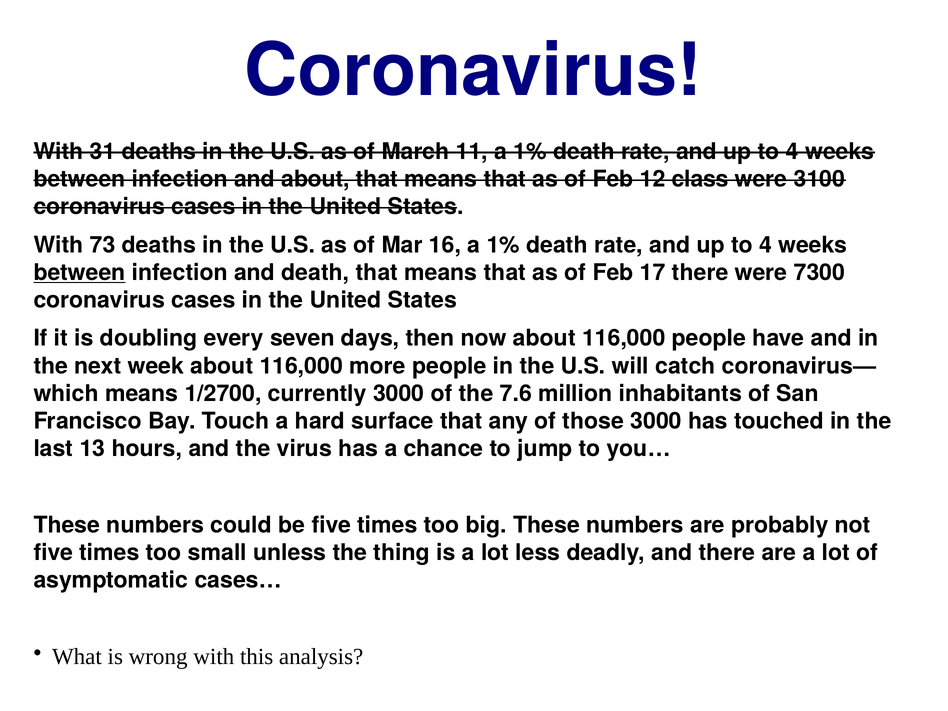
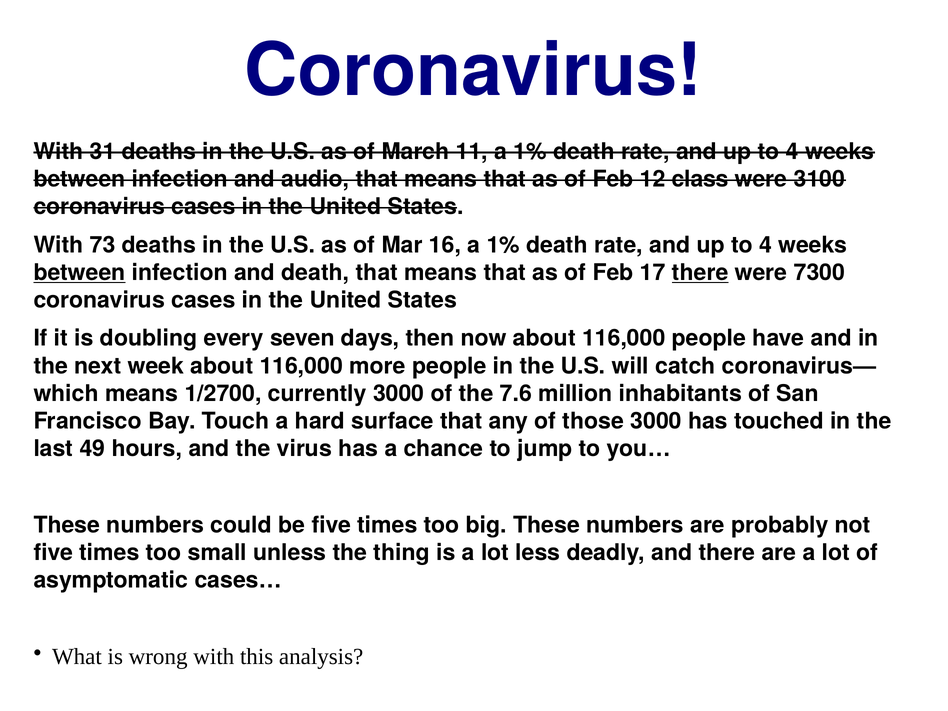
and about: about -> audio (315, 179)
there underline: none -> present (700, 273)
13: 13 -> 49 (92, 449)
